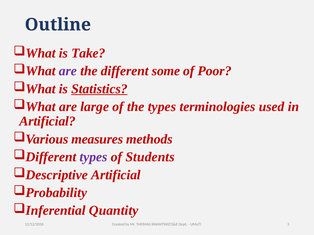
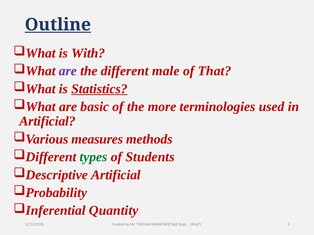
Outline underline: none -> present (58, 25)
Take: Take -> With (88, 53)
some: some -> male (166, 71)
Poor: Poor -> That (215, 71)
large: large -> basic (95, 107)
the types: types -> more (162, 107)
types colour: purple -> green (94, 157)
